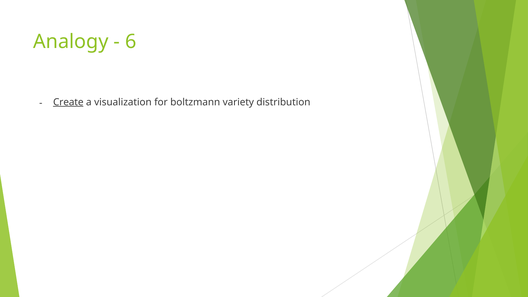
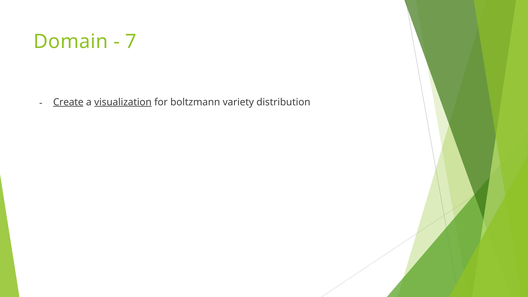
Analogy: Analogy -> Domain (71, 42)
6: 6 -> 7 (131, 42)
visualization underline: none -> present (123, 102)
